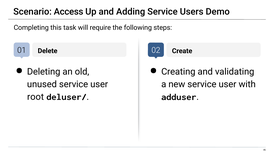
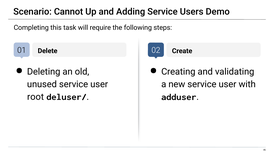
Access: Access -> Cannot (69, 12)
